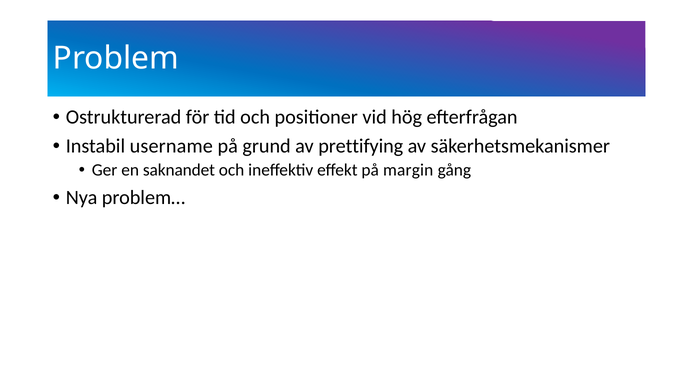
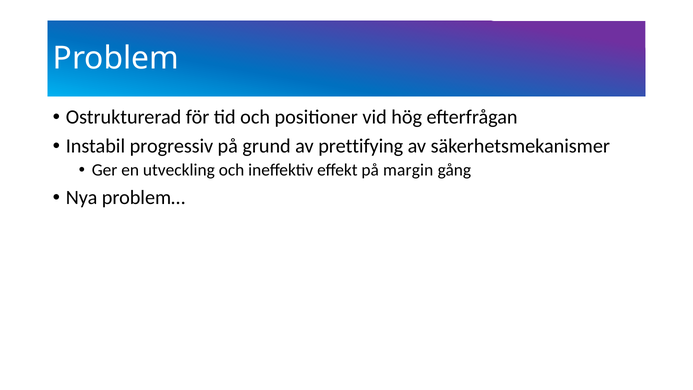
username: username -> progressiv (171, 146)
saknandet: saknandet -> utveckling (179, 170)
